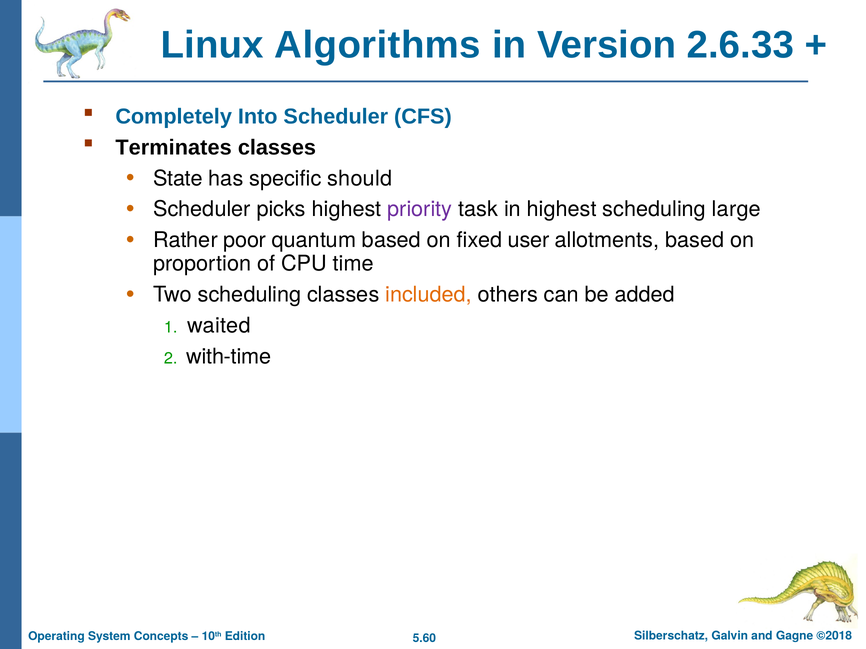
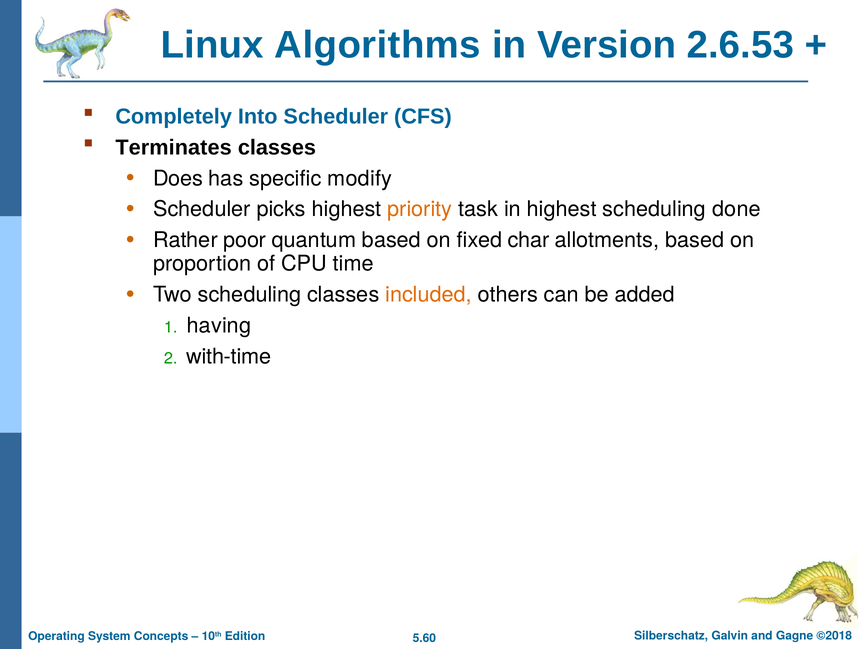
2.6.33: 2.6.33 -> 2.6.53 (740, 45)
State: State -> Does (178, 179)
should: should -> modify (360, 179)
priority colour: purple -> orange (420, 209)
large: large -> done (736, 209)
user: user -> char (529, 240)
waited: waited -> having (219, 326)
